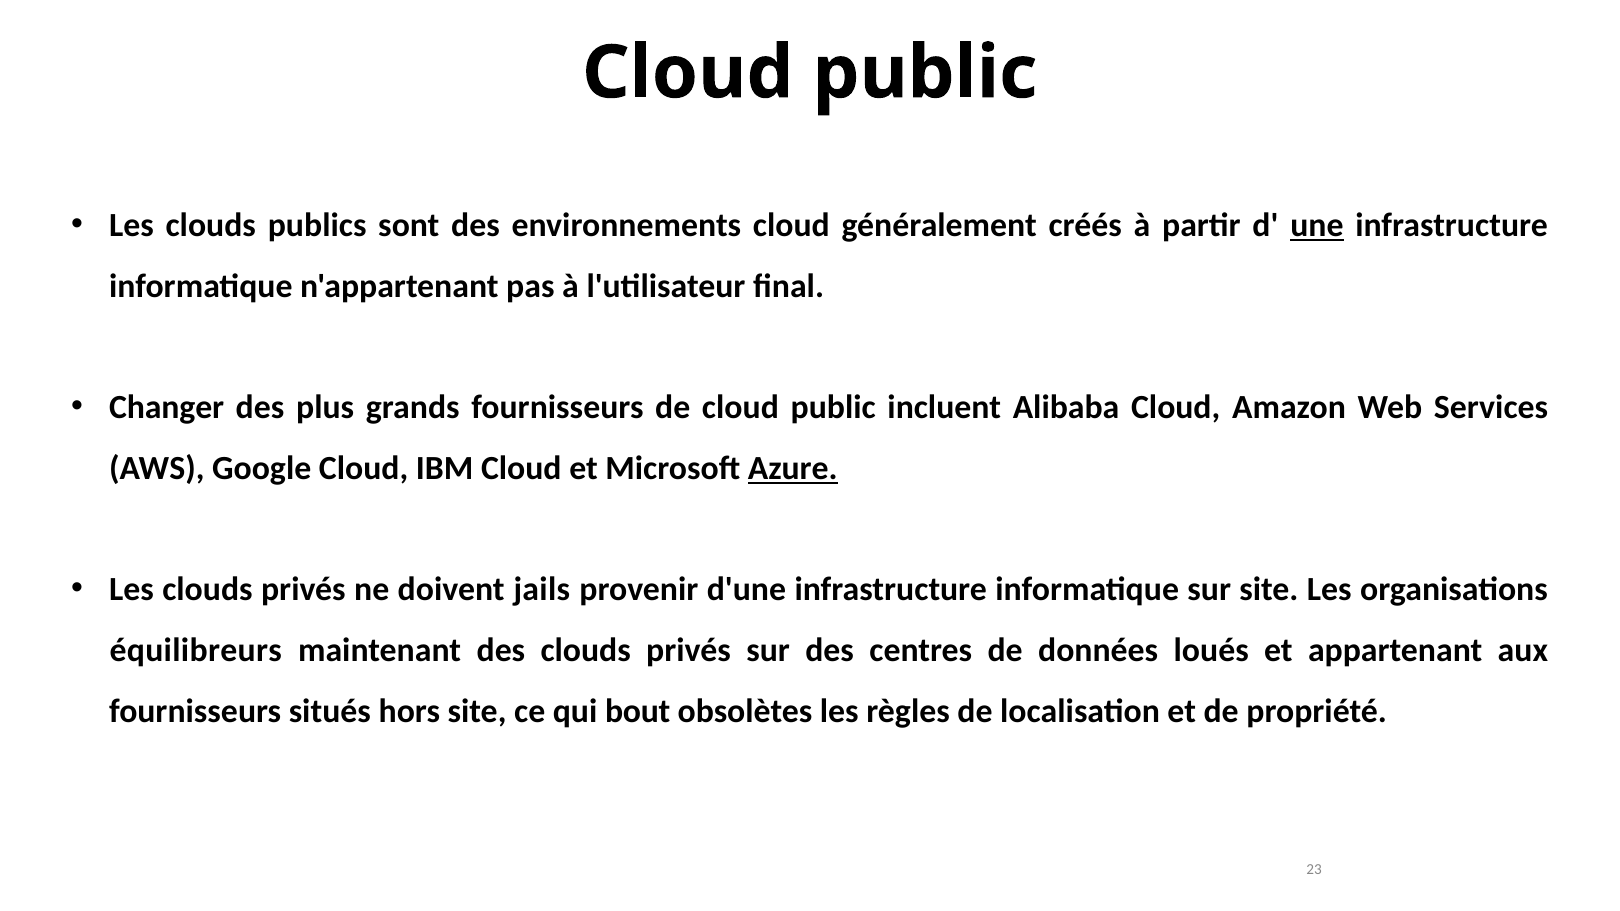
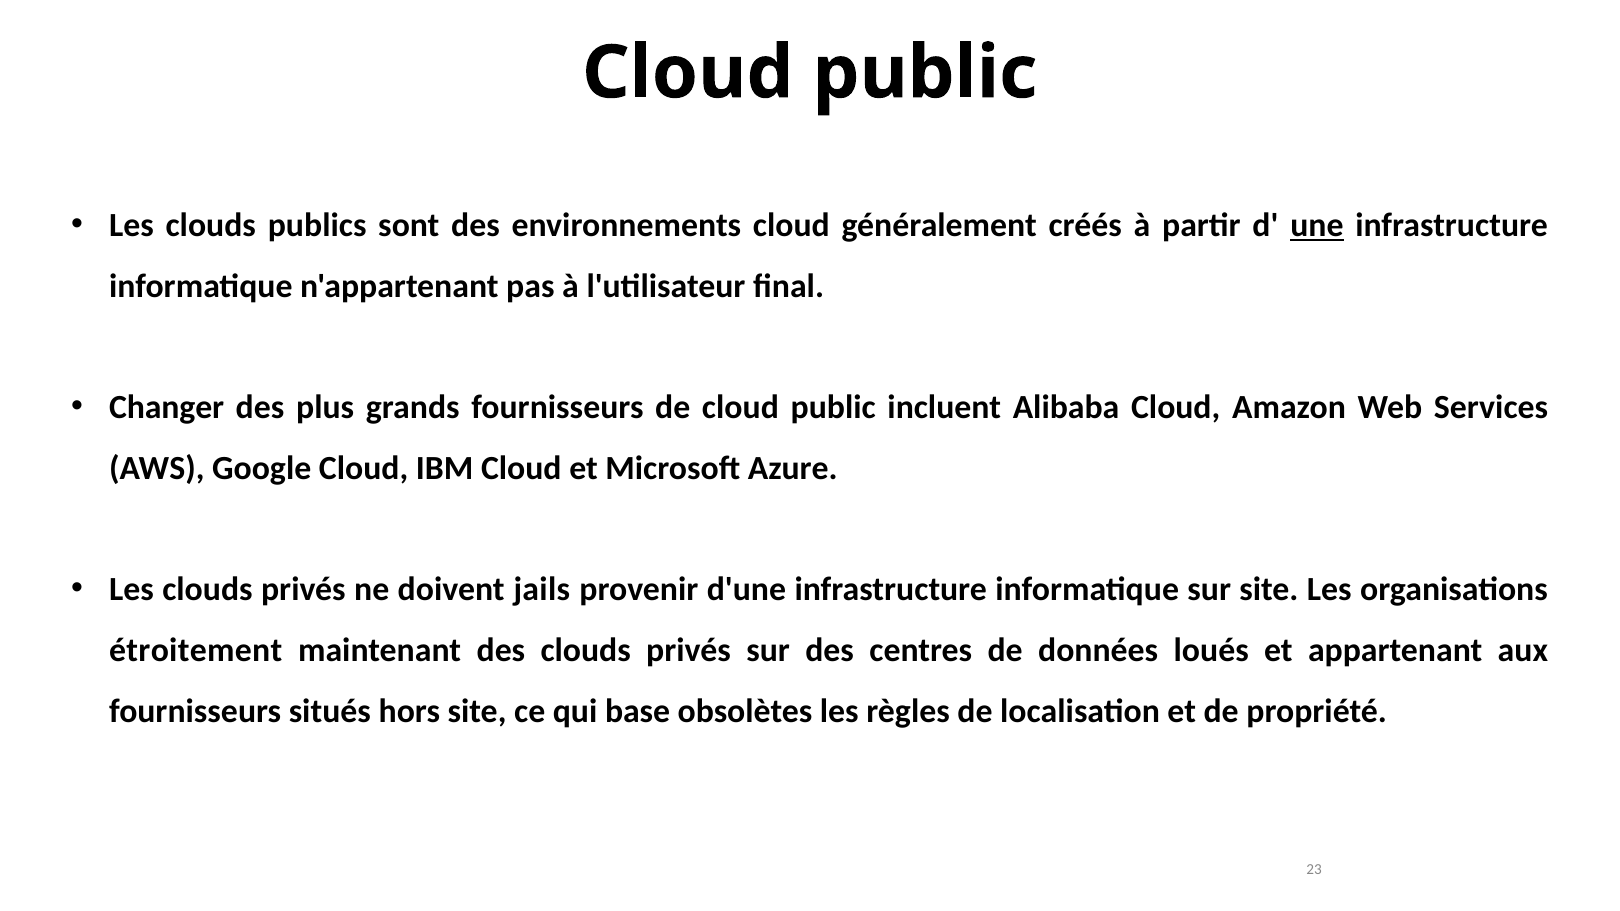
Azure underline: present -> none (793, 468)
équilibreurs: équilibreurs -> étroitement (196, 651)
bout: bout -> base (638, 711)
